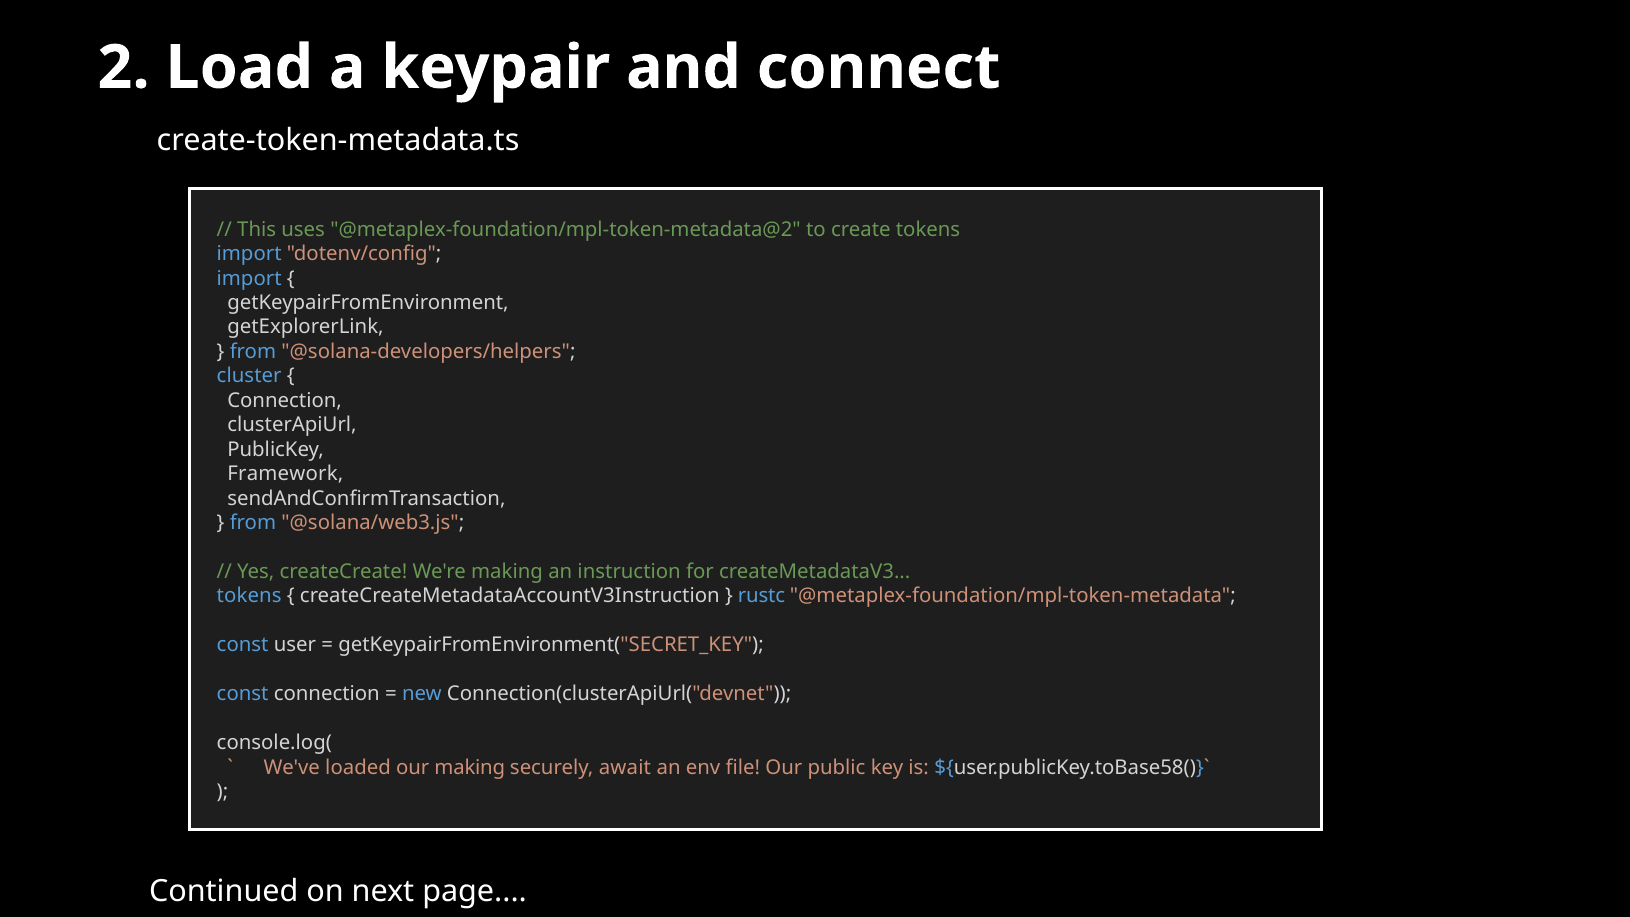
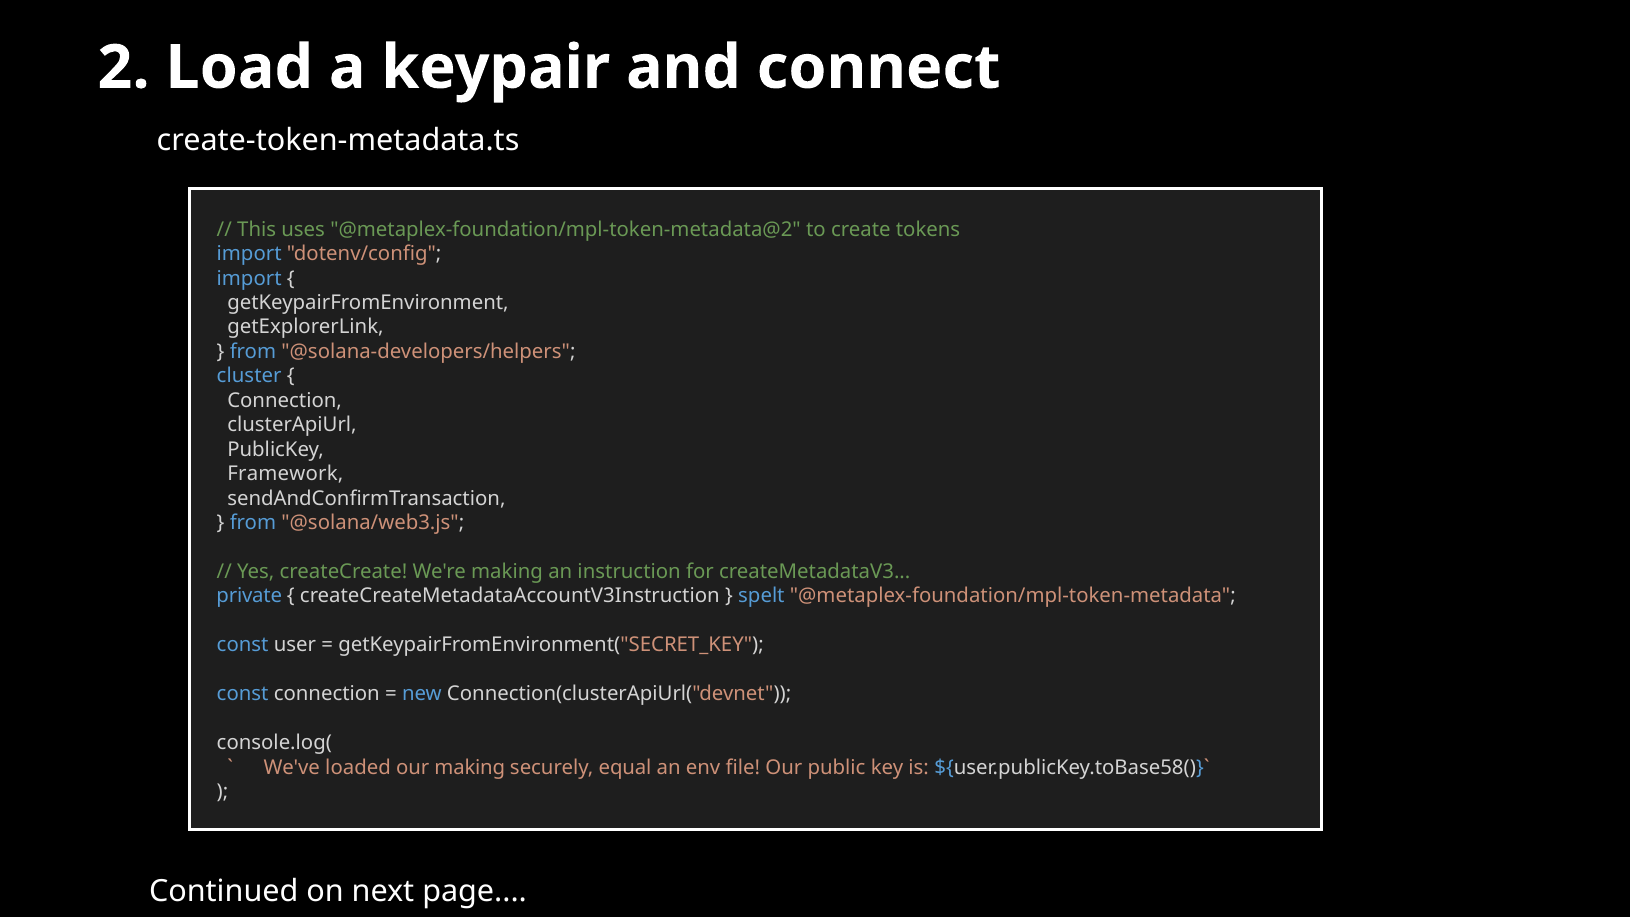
tokens: tokens -> private (249, 596)
rustc: rustc -> spelt (761, 596)
await: await -> equal (625, 767)
